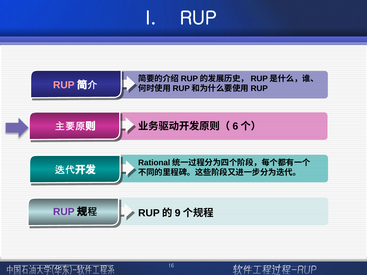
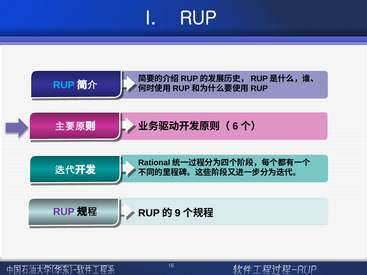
RUP colour: pink -> light blue (64, 85)
